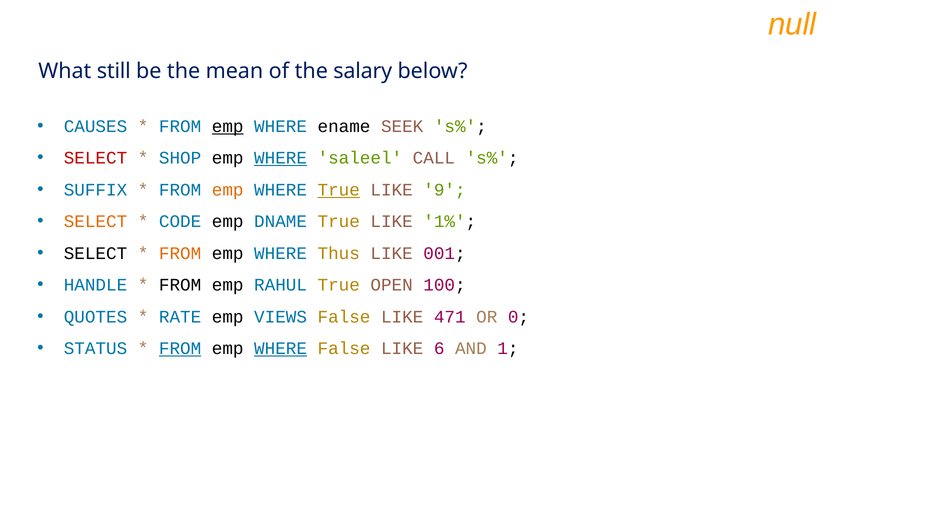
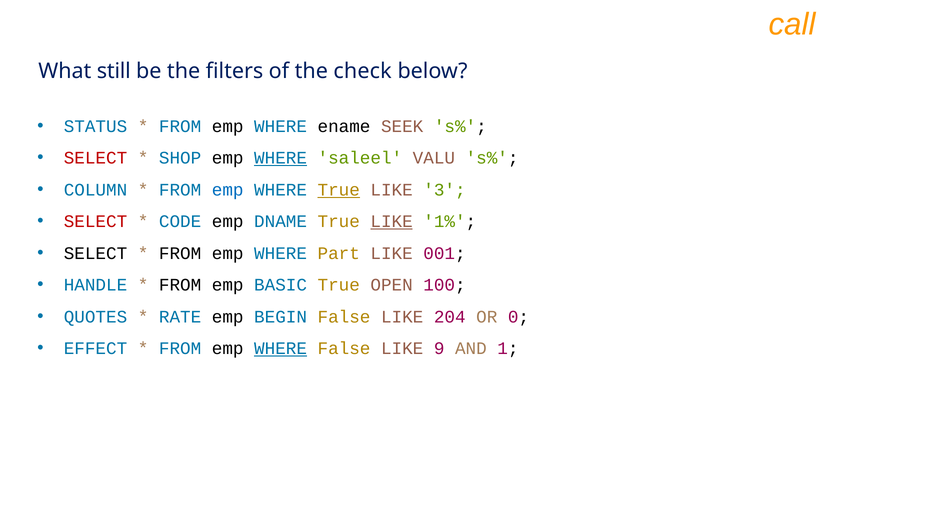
null: null -> call (792, 24)
mean: mean -> filters (234, 71)
salary: salary -> check (363, 71)
CAUSES: CAUSES -> STATUS (95, 126)
emp underline: present -> none (228, 126)
CALL: CALL -> VALU (434, 158)
SUFFIX: SUFFIX -> COLUMN (95, 190)
emp colour: orange -> blue (228, 190)
9: 9 -> 3 (444, 190)
SELECT colour: orange -> red (95, 221)
LIKE underline: none -> present (392, 221)
FROM colour: orange -> black (180, 253)
Thus: Thus -> Part (339, 253)
RAHUL: RAHUL -> BASIC (281, 285)
VIEWS: VIEWS -> BEGIN (281, 317)
471: 471 -> 204 (450, 317)
STATUS: STATUS -> EFFECT (95, 348)
FROM underline: present -> none (180, 348)
6: 6 -> 9 (439, 348)
